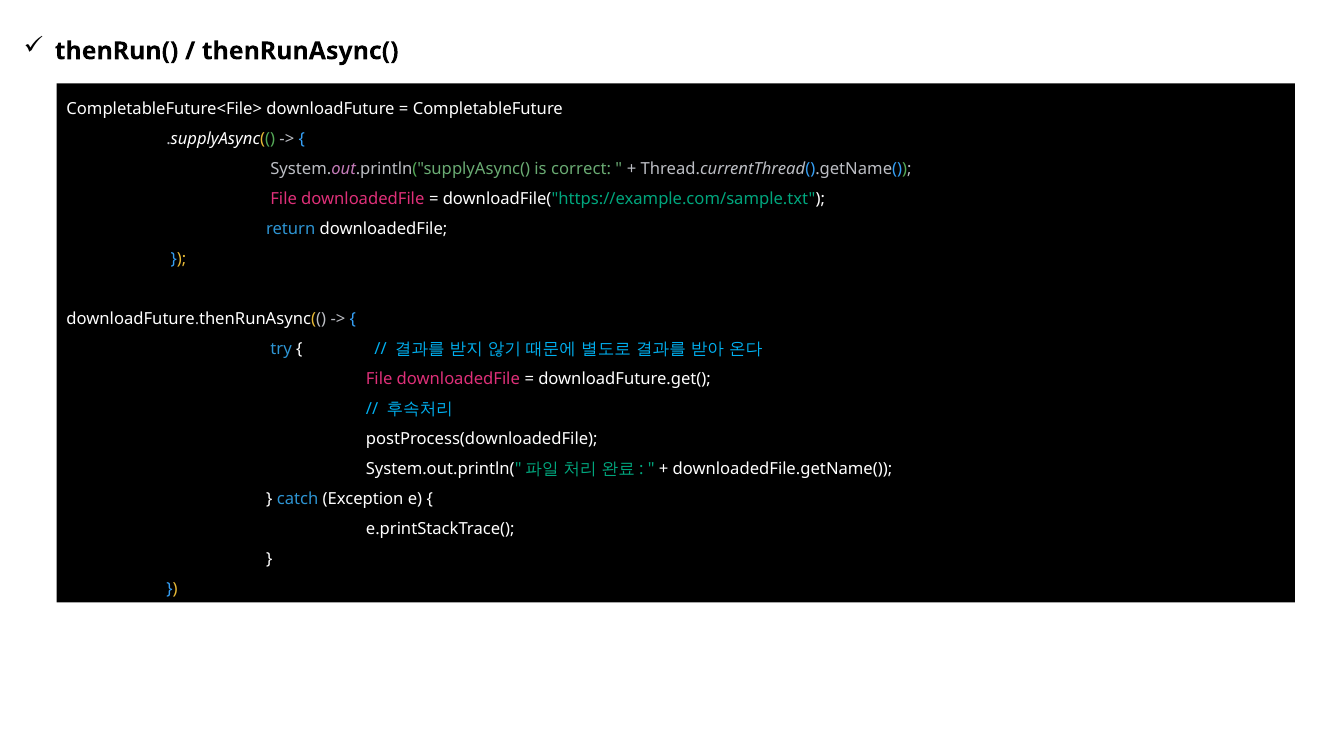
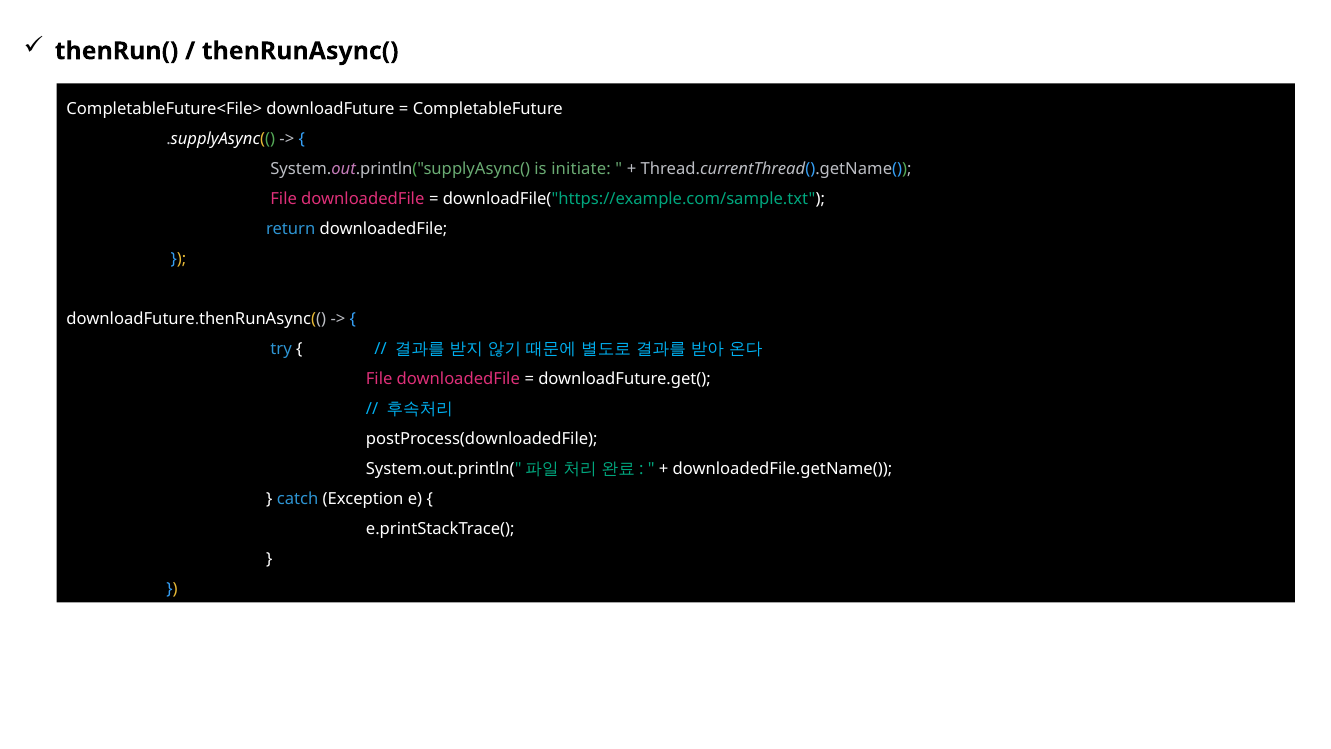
correct: correct -> initiate (581, 169)
